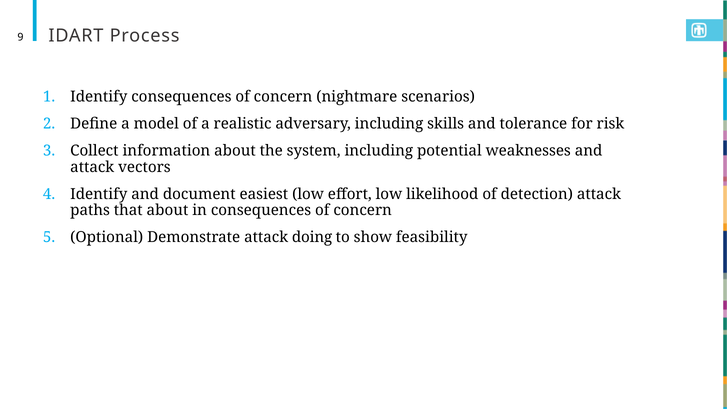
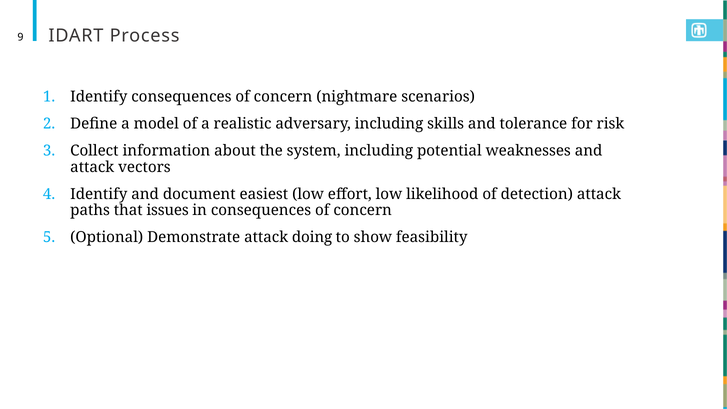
that about: about -> issues (168, 210)
